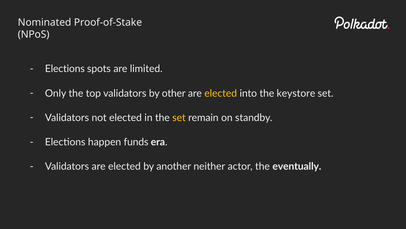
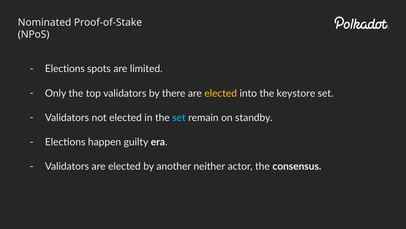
other: other -> there (174, 93)
set colour: yellow -> light blue (179, 117)
funds: funds -> guilty (136, 142)
eventually: eventually -> consensus (297, 166)
